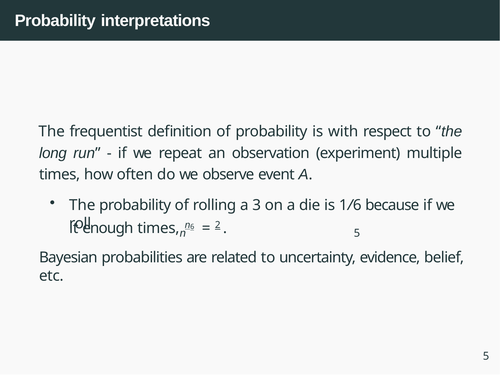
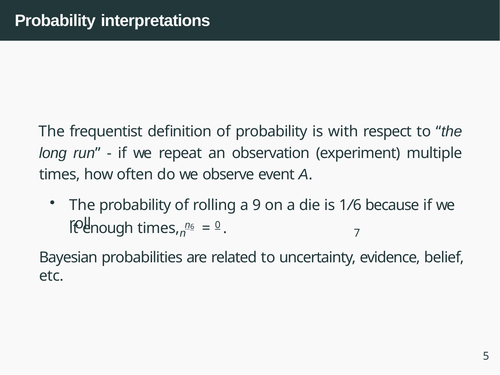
3: 3 -> 9 (257, 205)
2: 2 -> 0 (218, 225)
n 5: 5 -> 7 (357, 234)
